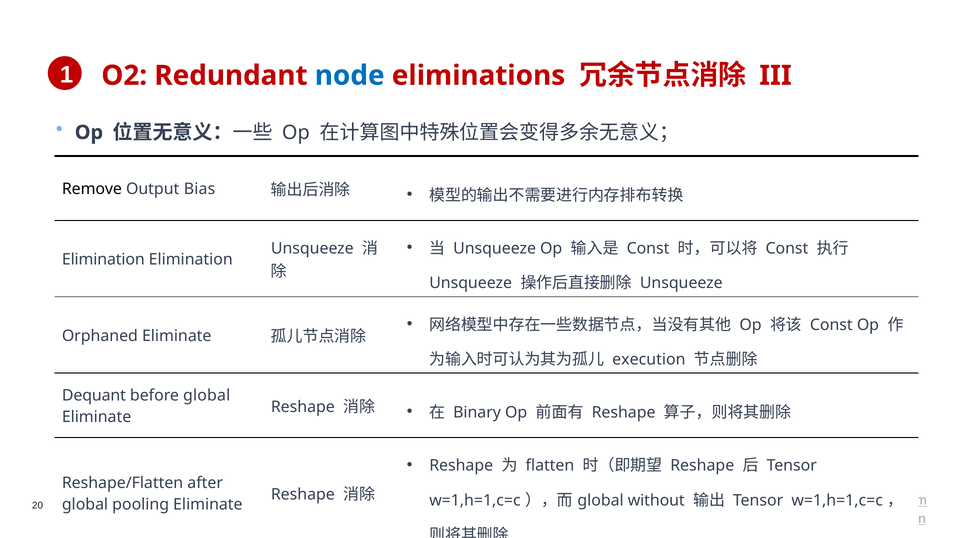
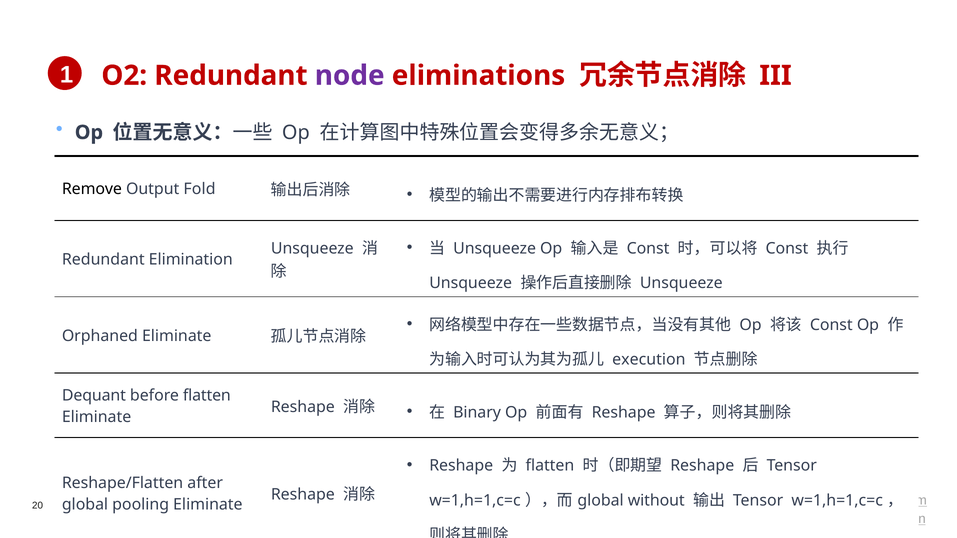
node colour: blue -> purple (350, 76)
Bias: Bias -> Fold (200, 189)
Elimination: Elimination -> Redundant (103, 259)
before global: global -> flatten (207, 395)
